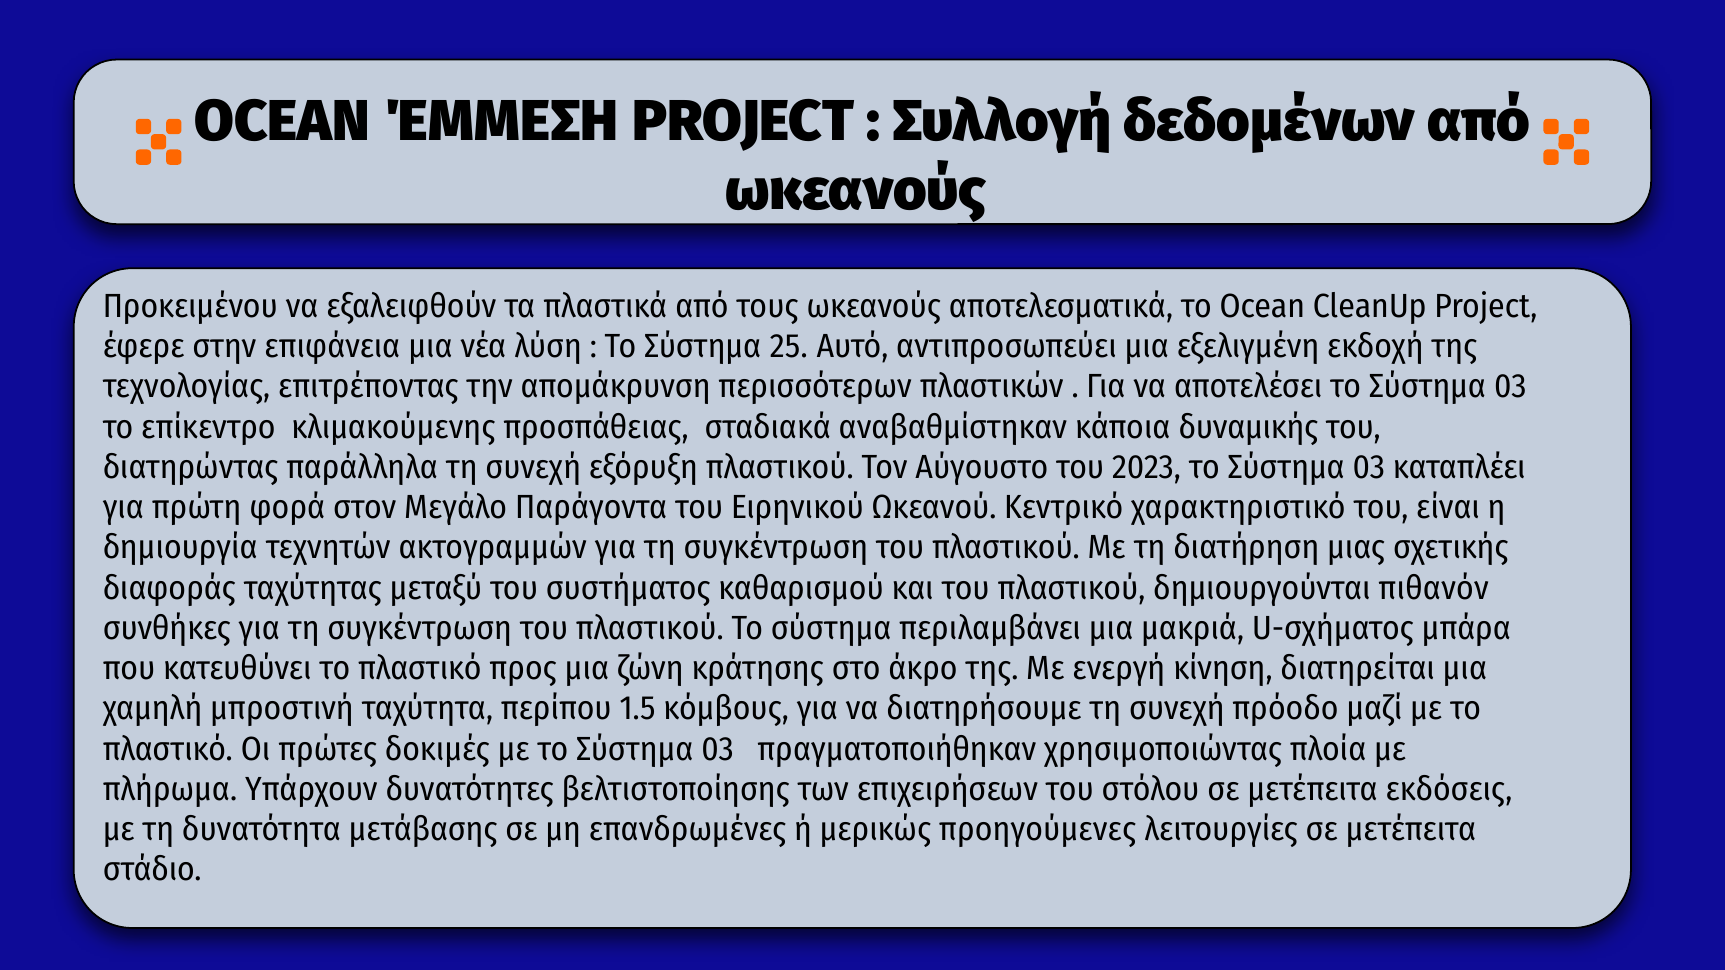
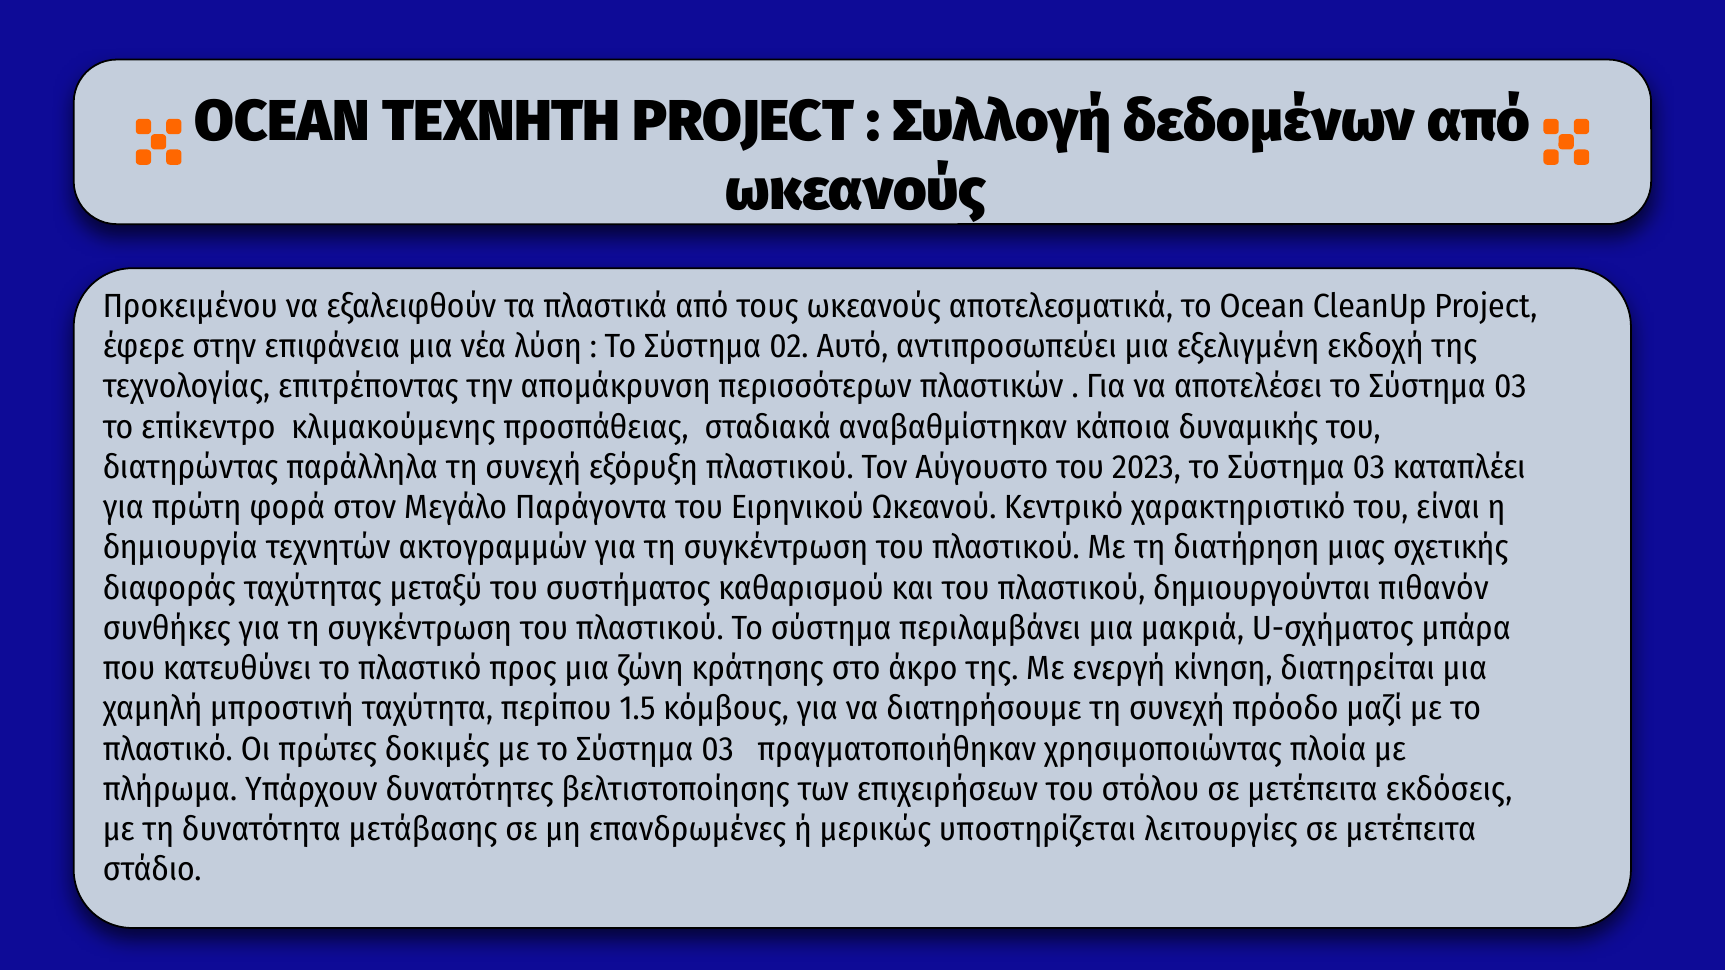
ΈΜΜΕΣΗ: ΈΜΜΕΣΗ -> ΤΕΧΝΗΤΗ (501, 121)
25: 25 -> 02 (789, 347)
προηγούμενες: προηγούμενες -> υποστηρίζεται (1038, 830)
